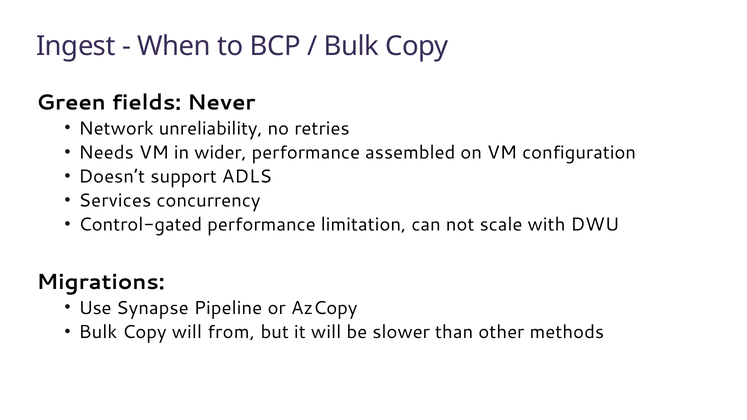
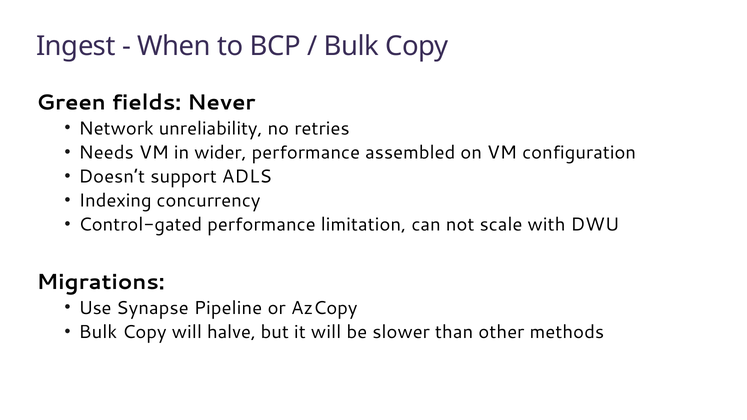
Services: Services -> Indexing (115, 201)
from: from -> halve (231, 332)
